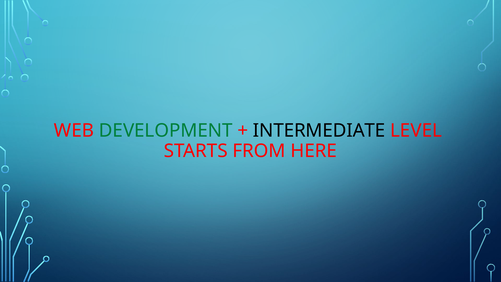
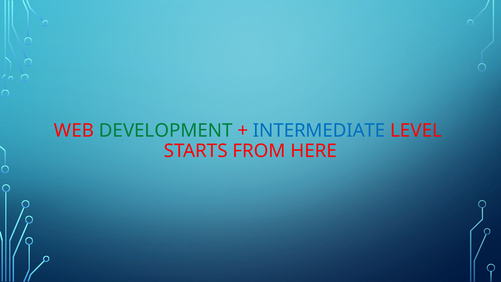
INTERMEDIATE colour: black -> blue (319, 131)
